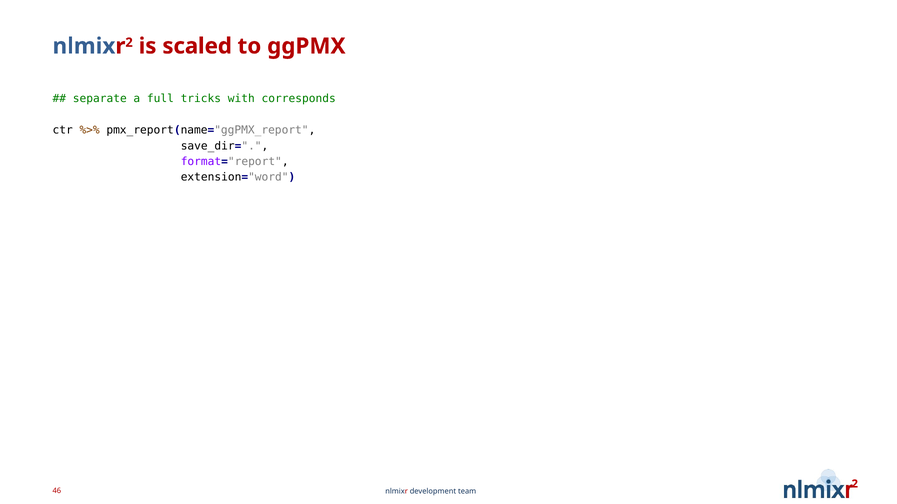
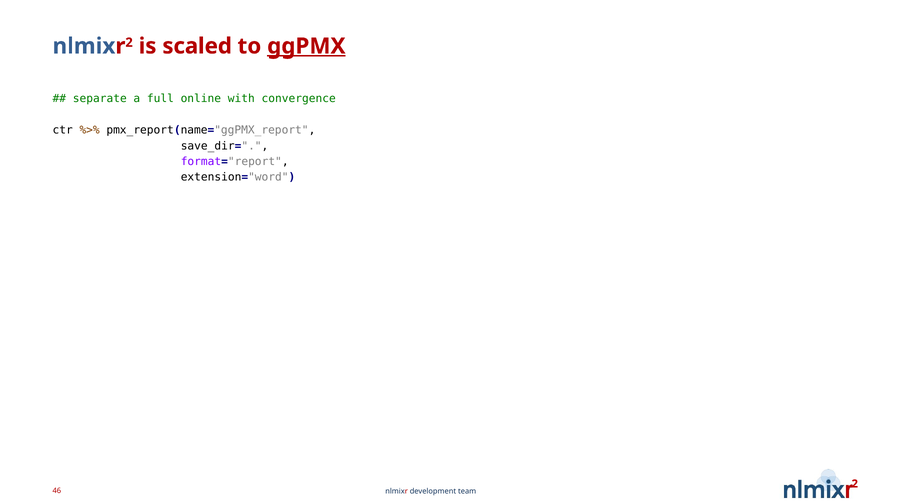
ggPMX underline: none -> present (306, 46)
tricks: tricks -> online (201, 99)
corresponds: corresponds -> convergence (299, 99)
